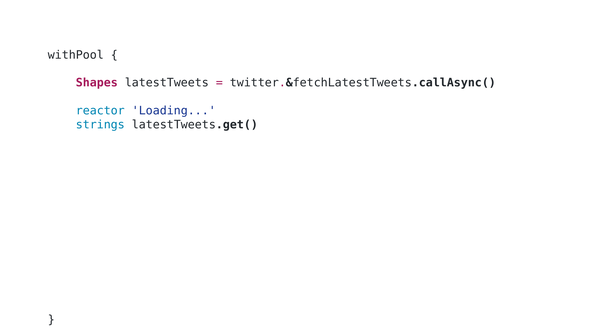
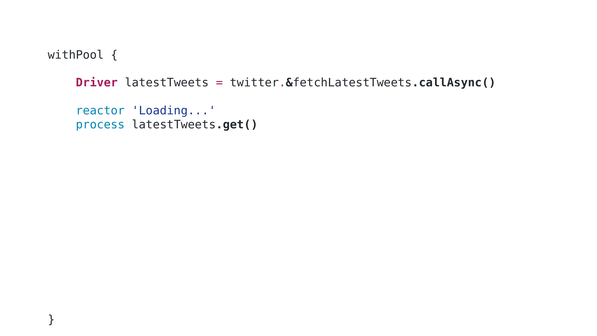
Shapes: Shapes -> Driver (97, 83)
strings: strings -> process (100, 125)
